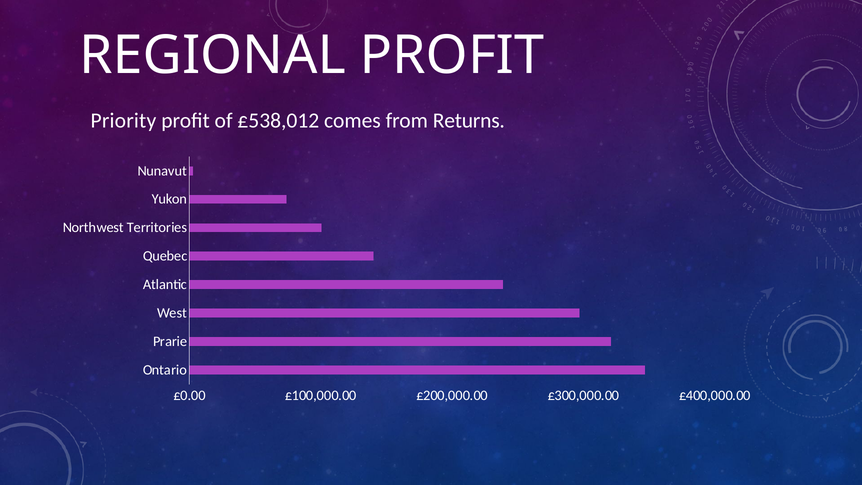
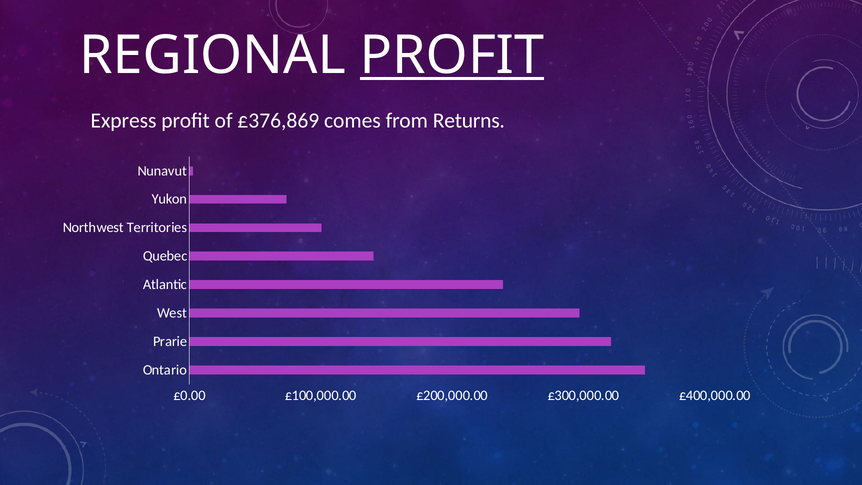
PROFIT underline: none -> present (452, 55)
Priority: Priority -> Express (124, 121)
£538,012: £538,012 -> £376,869 (278, 121)
